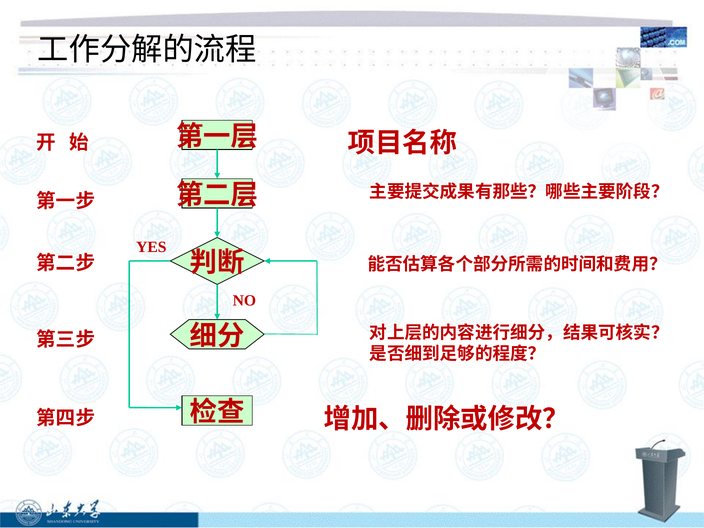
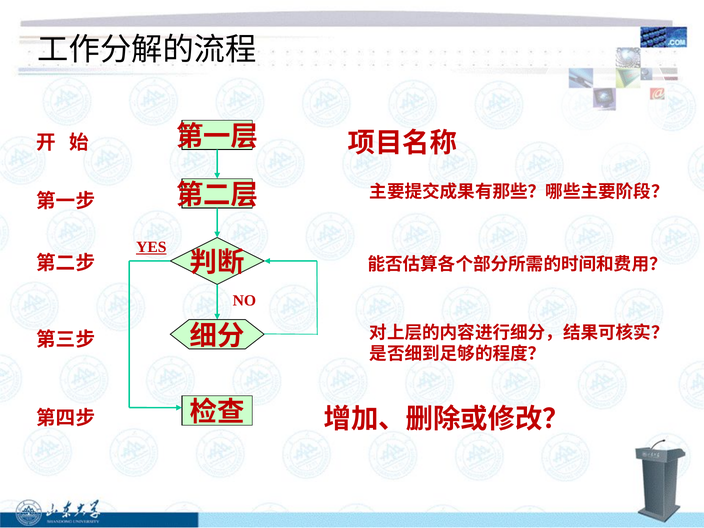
YES underline: none -> present (151, 247)
